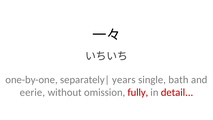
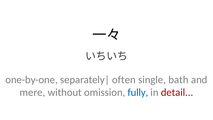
years: years -> often (124, 80)
eerie: eerie -> mere (32, 92)
fully colour: red -> blue (138, 92)
